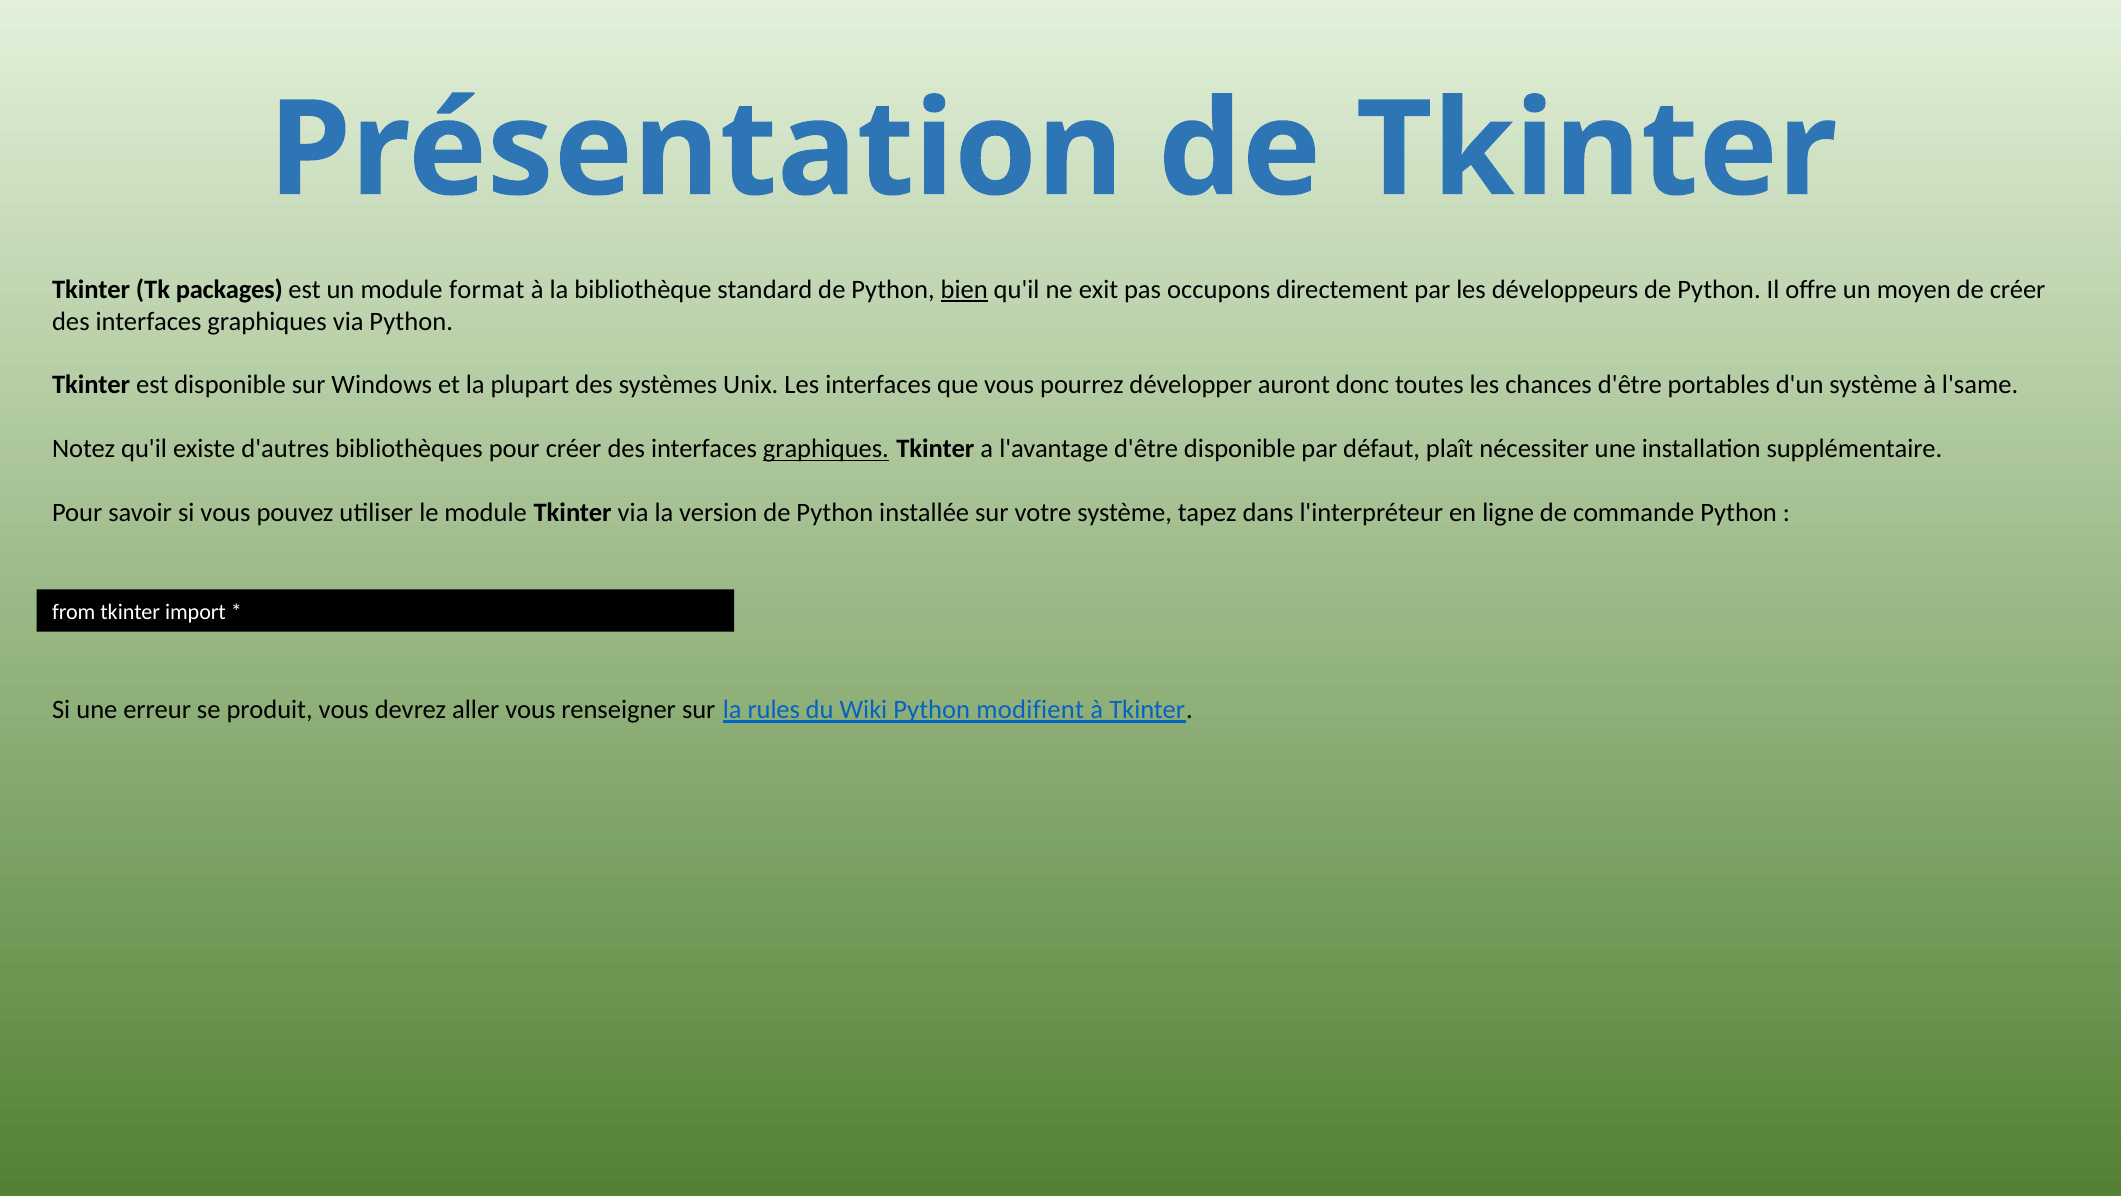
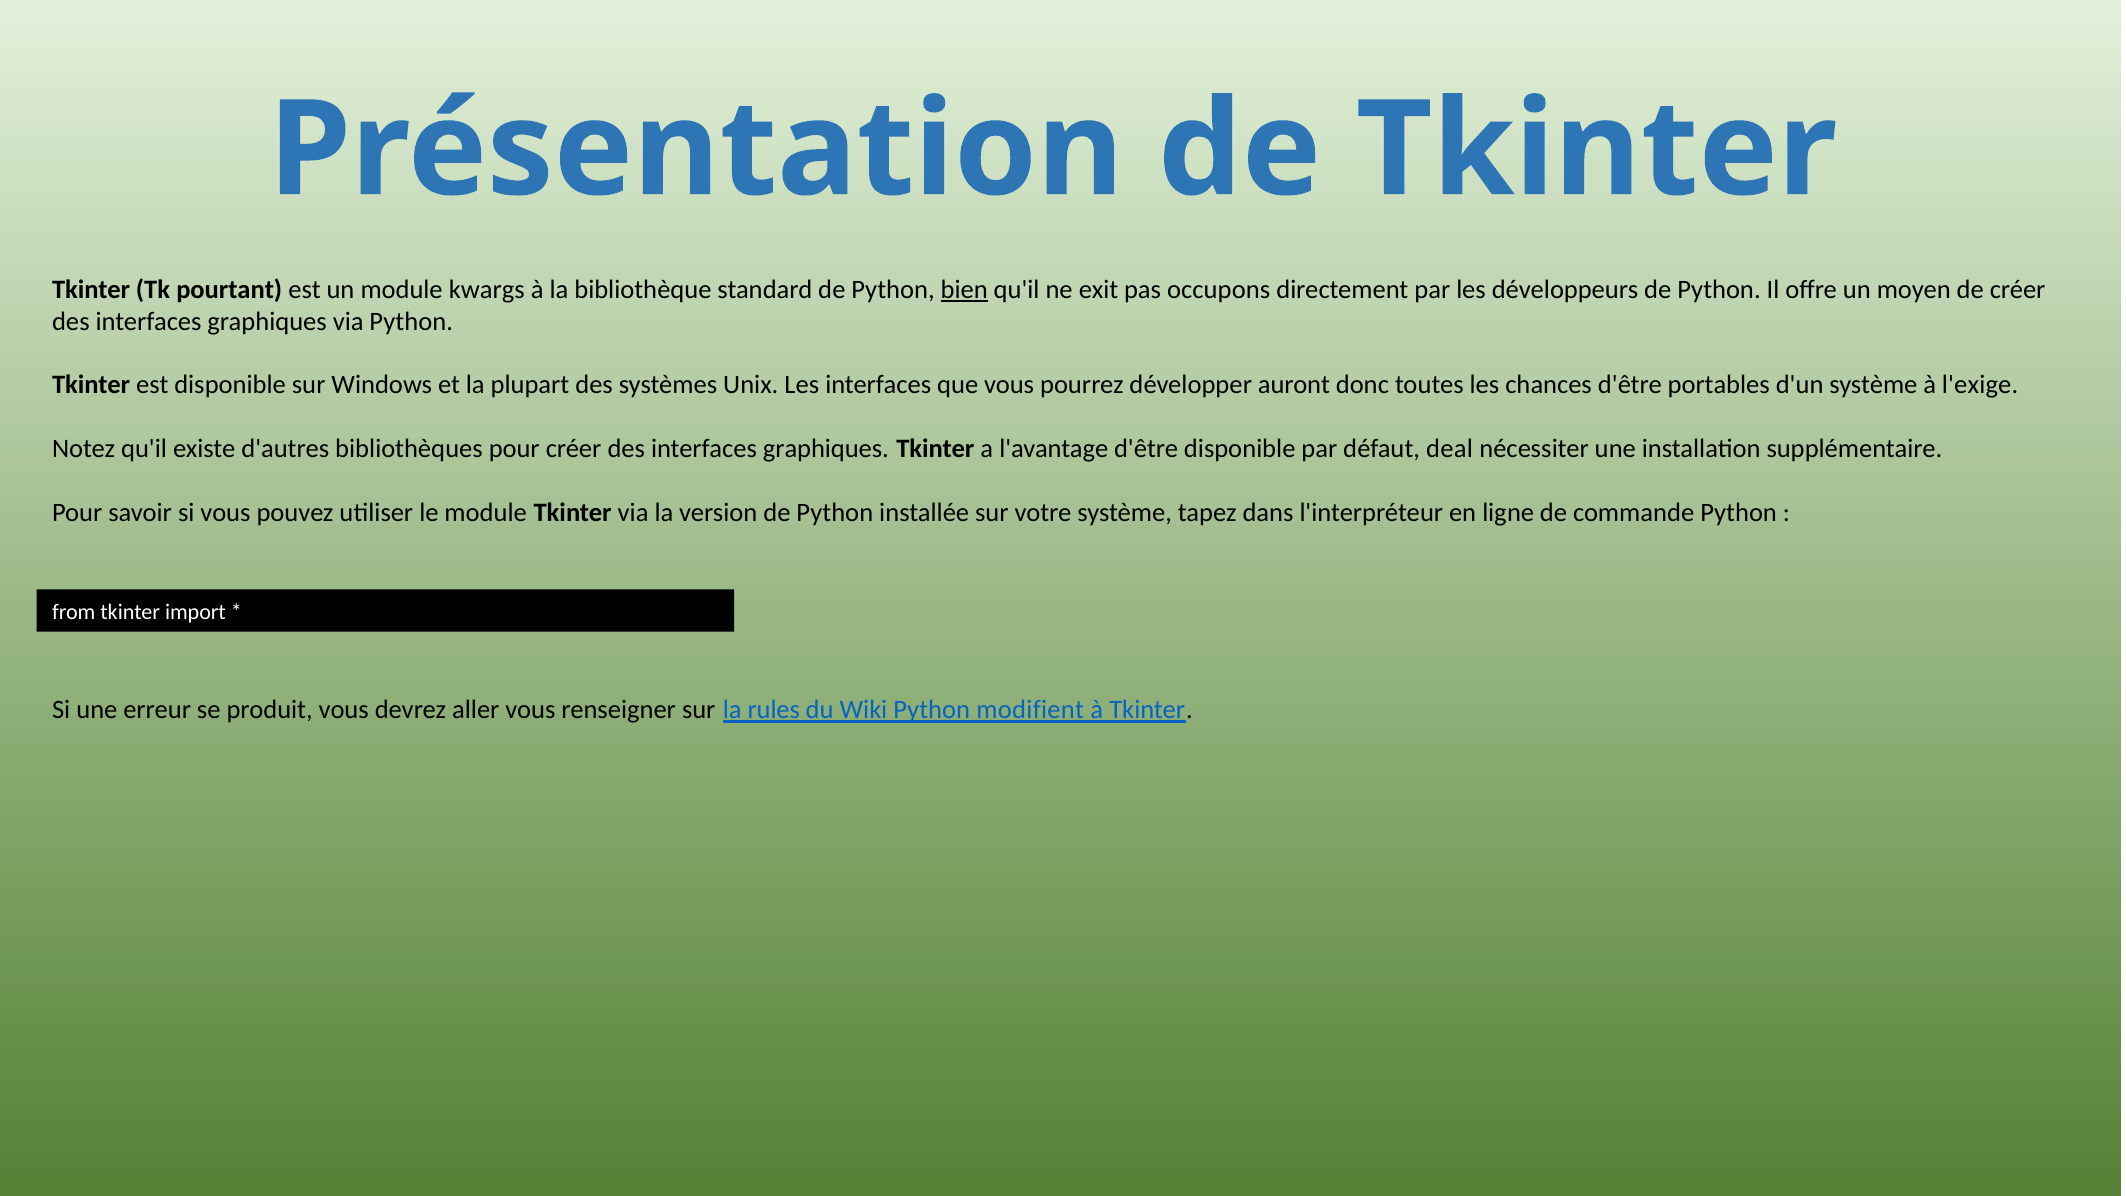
packages: packages -> pourtant (229, 289)
format: format -> kwargs (487, 289)
l'same: l'same -> l'exige (1980, 385)
graphiques underline: present -> none (826, 449)
plaît: plaît -> deal (1449, 449)
